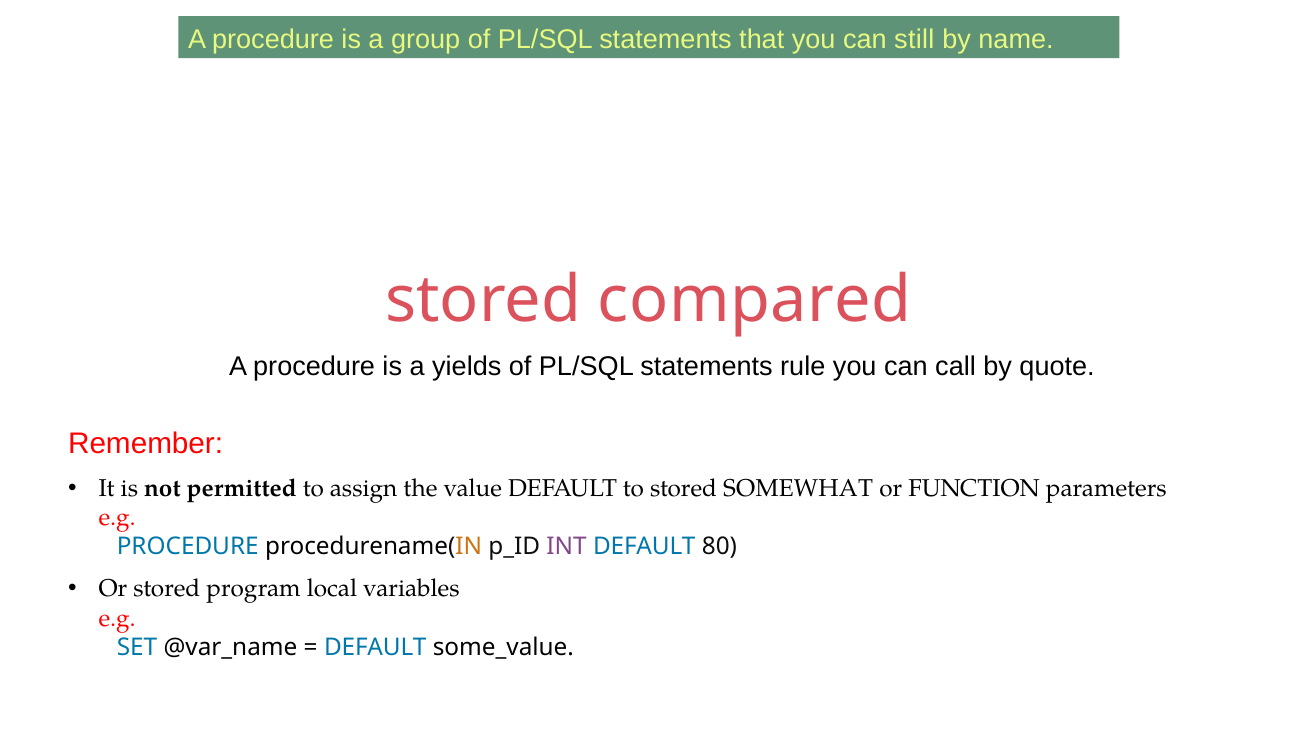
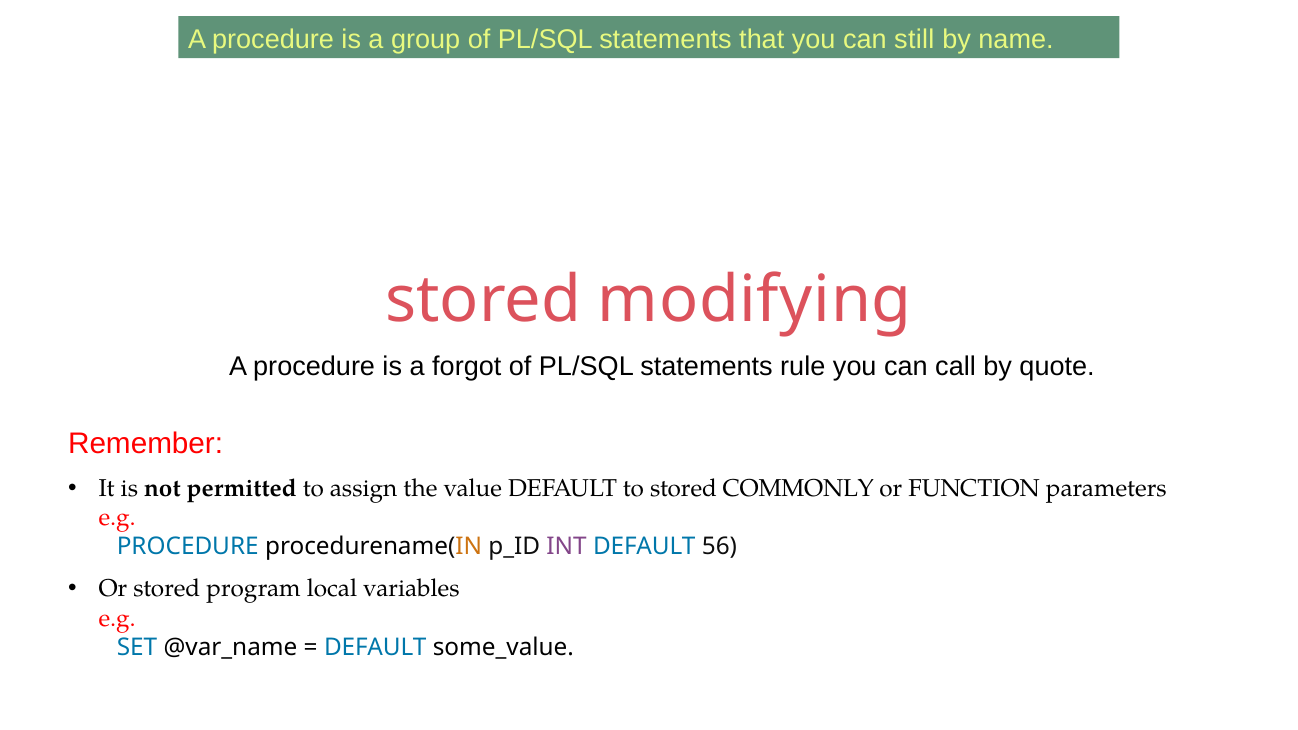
compared: compared -> modifying (755, 300)
yields: yields -> forgot (467, 367)
SOMEWHAT: SOMEWHAT -> COMMONLY (798, 488)
80: 80 -> 56 (719, 547)
